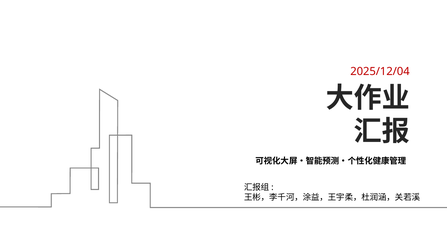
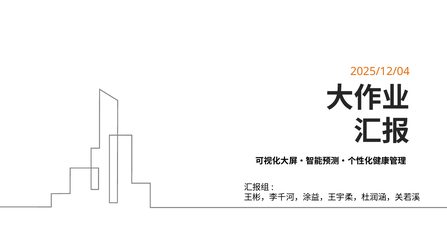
2025/12/04 colour: red -> orange (380, 71)
